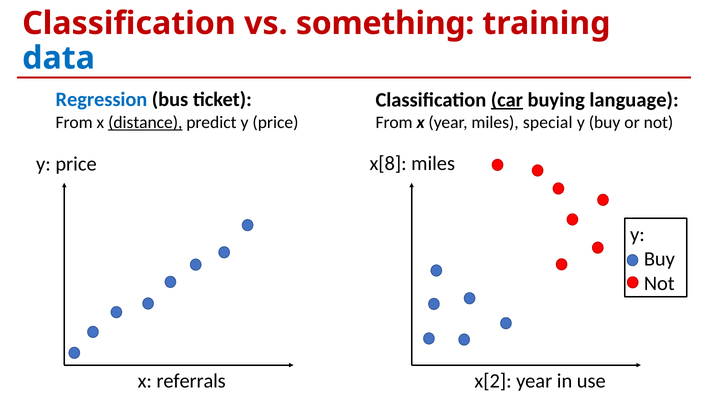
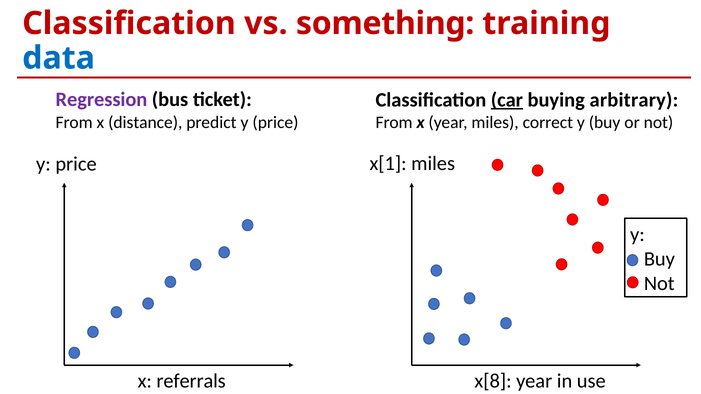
Regression colour: blue -> purple (101, 100)
language: language -> arbitrary (634, 100)
distance underline: present -> none (145, 122)
special: special -> correct (548, 123)
x[8: x[8 -> x[1 (388, 164)
x[2: x[2 -> x[8 (493, 381)
